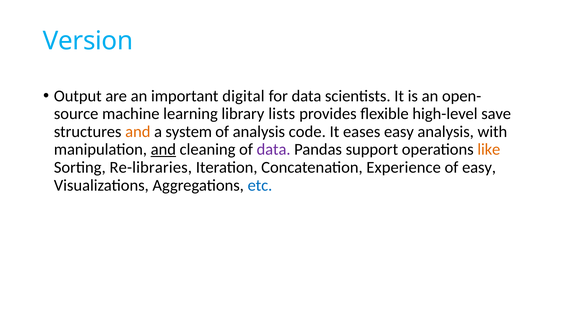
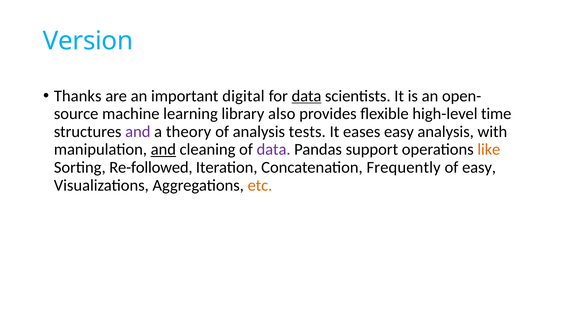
Output: Output -> Thanks (78, 96)
data underline: none -> present (306, 96)
lists: lists -> also (282, 114)
save: save -> time (496, 114)
and colour: orange -> purple (138, 132)
system: system -> theory (189, 132)
code: code -> tests (307, 132)
Re-libraries: Re-libraries -> Re-followed (151, 167)
Experience: Experience -> Frequently (404, 167)
etc colour: blue -> orange (260, 185)
